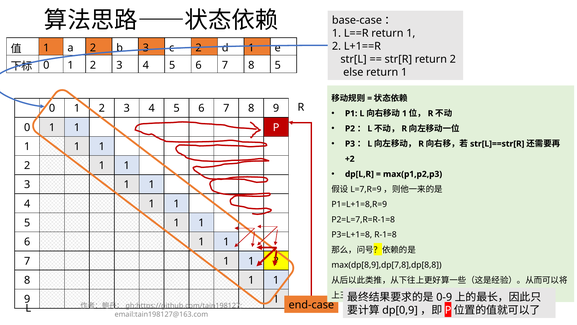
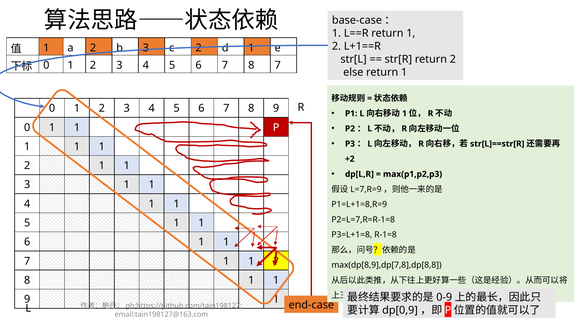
8 5: 5 -> 7 (278, 65)
